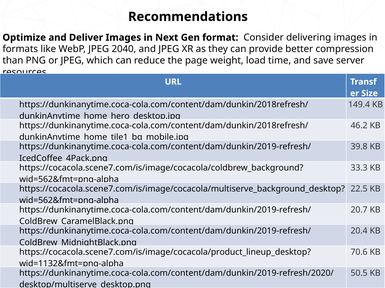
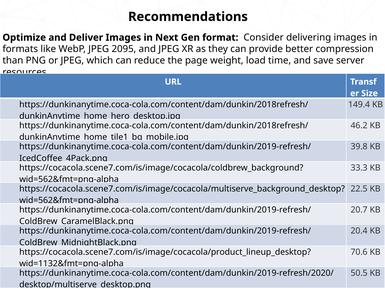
2040: 2040 -> 2095 (124, 49)
